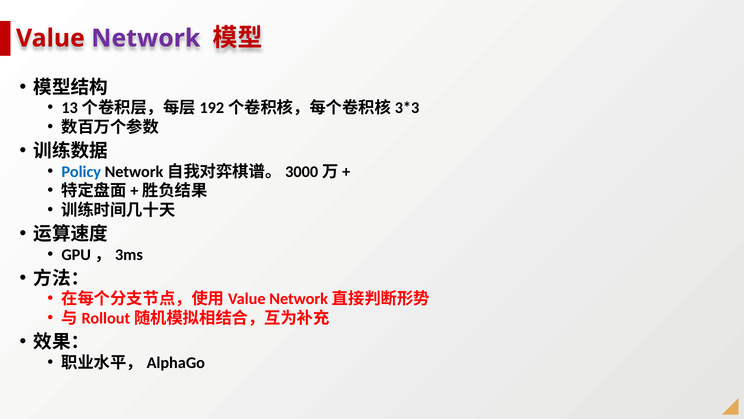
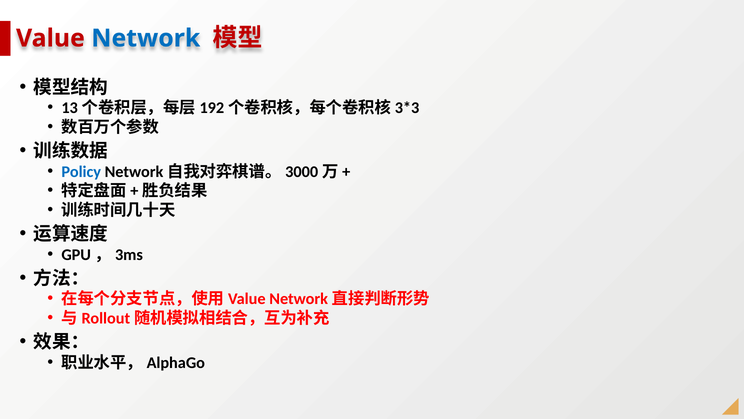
Network colour: purple -> blue (146, 38)
